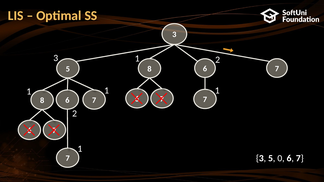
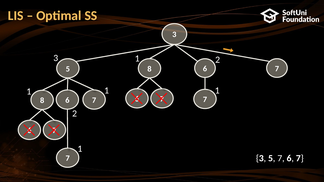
5 0: 0 -> 7 (281, 159)
